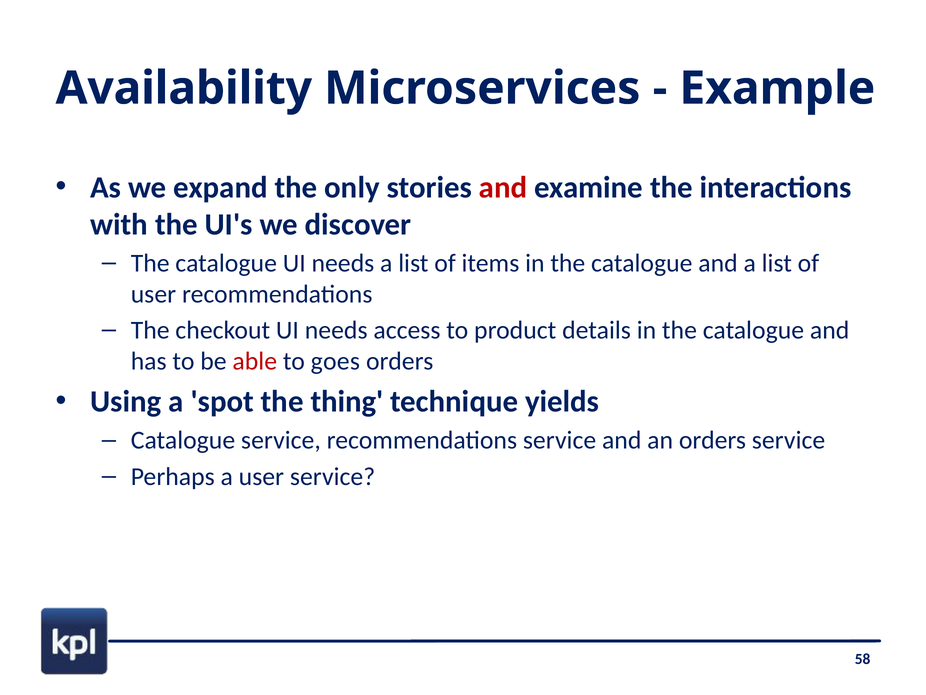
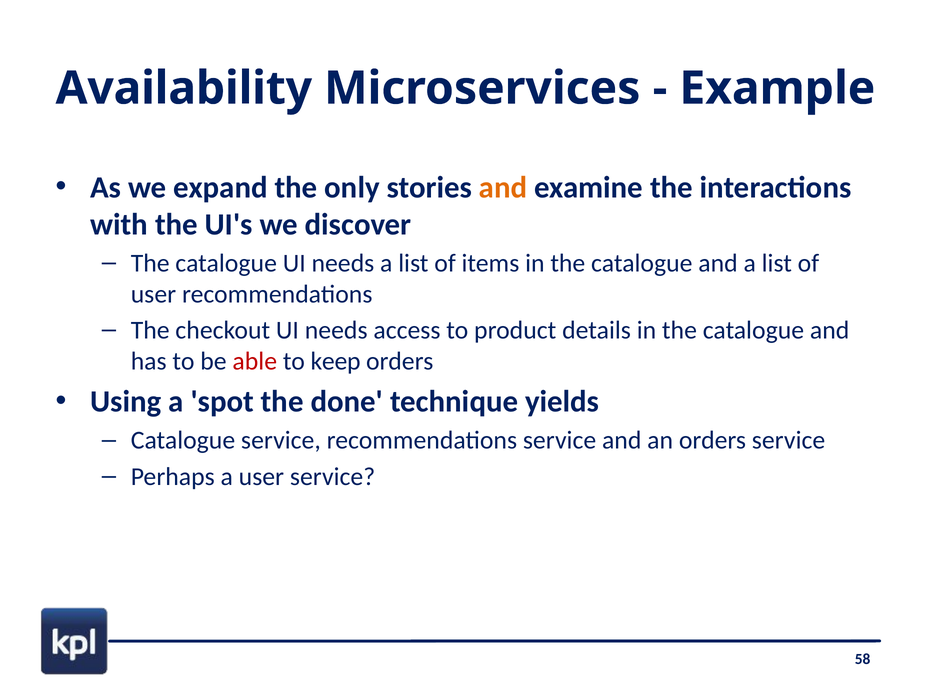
and colour: red -> orange (503, 187)
goes: goes -> keep (336, 361)
thing: thing -> done (347, 401)
